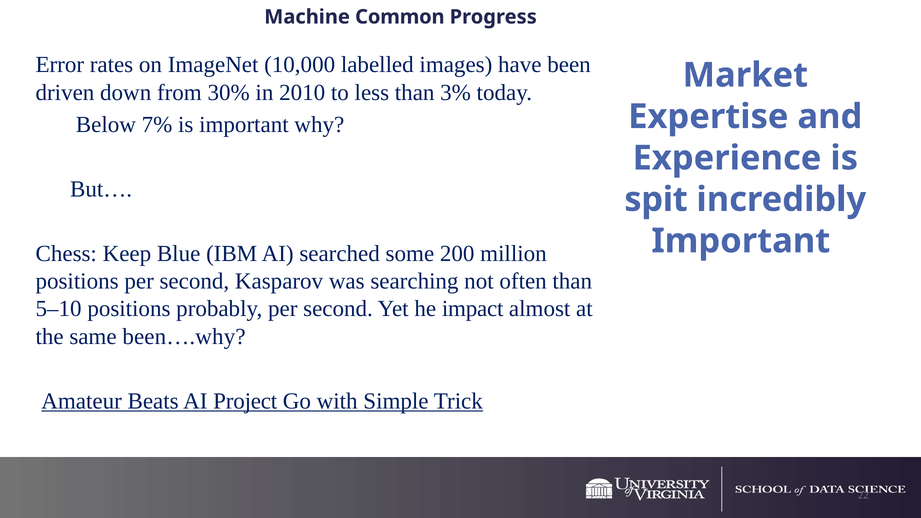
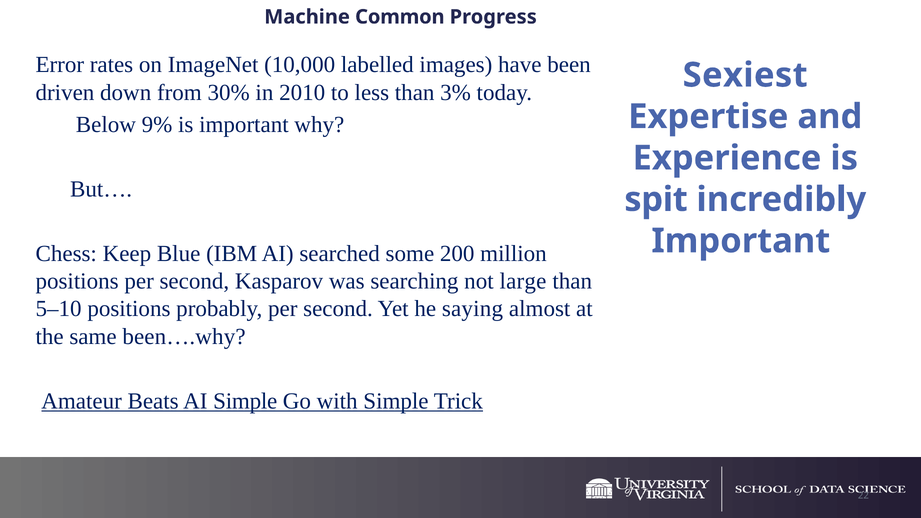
Market: Market -> Sexiest (745, 75)
7%: 7% -> 9% (157, 125)
often: often -> large (523, 281)
impact: impact -> saying (472, 309)
AI Project: Project -> Simple (245, 401)
